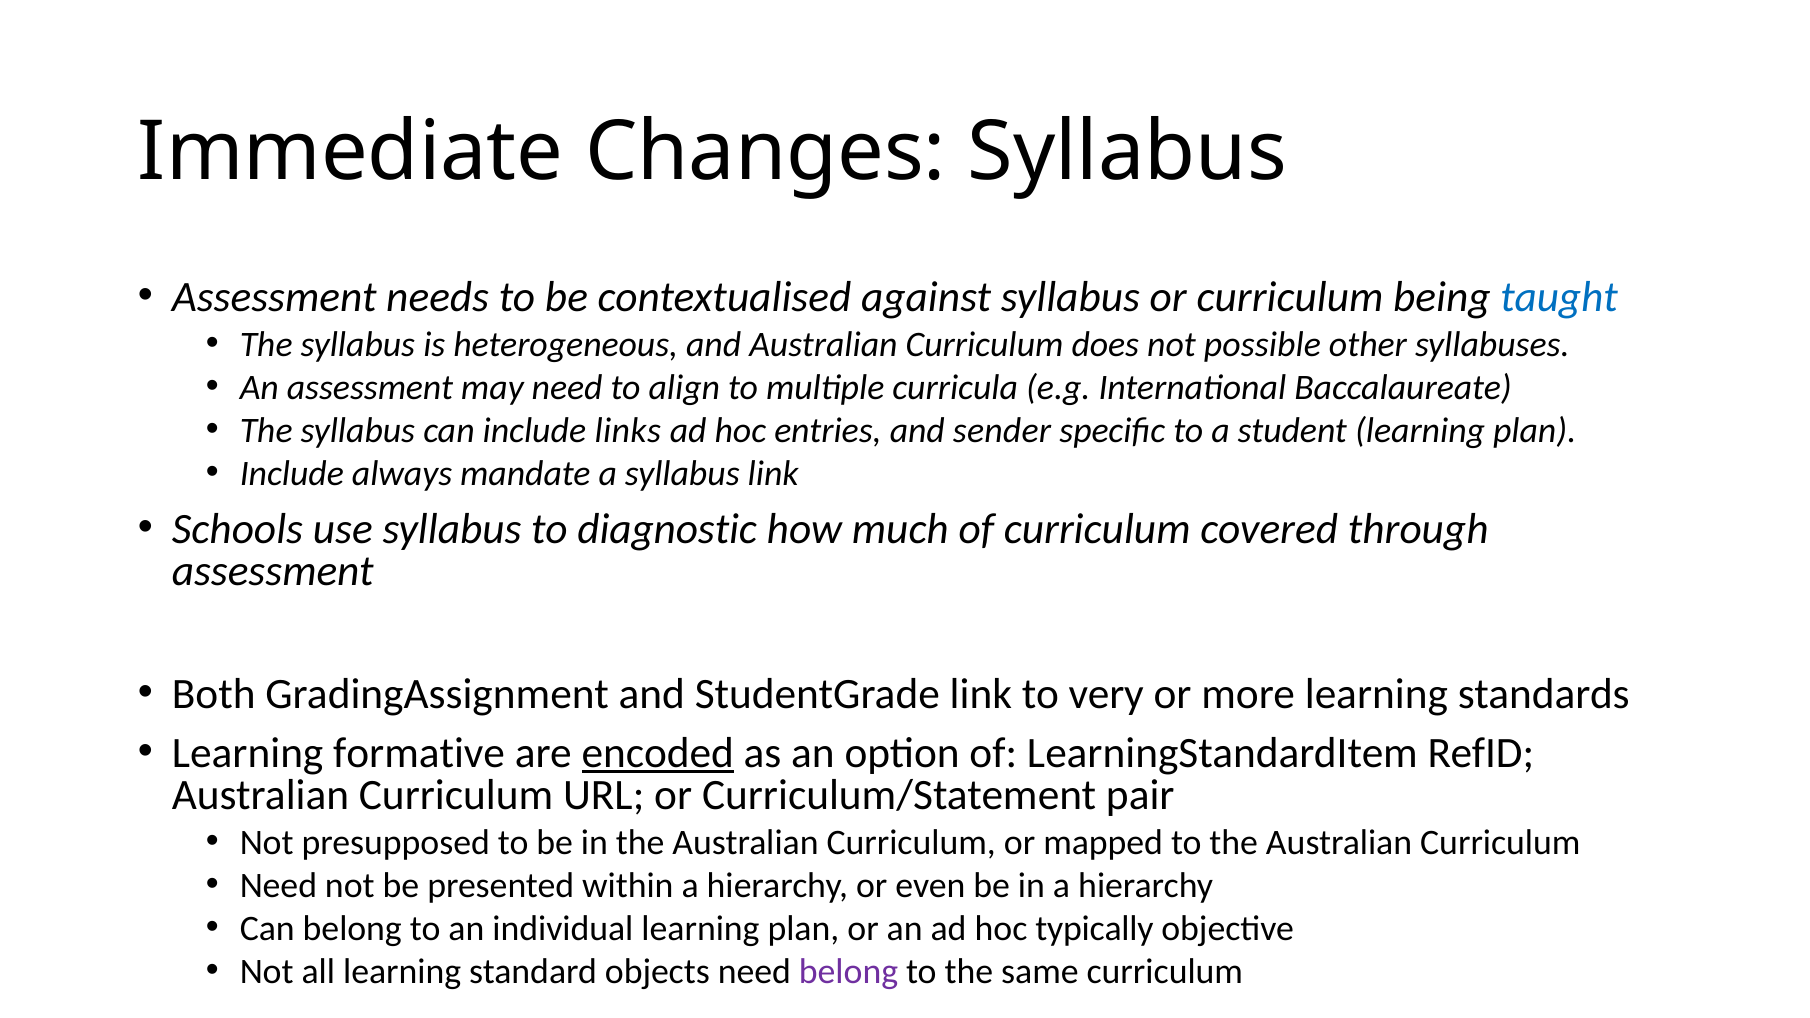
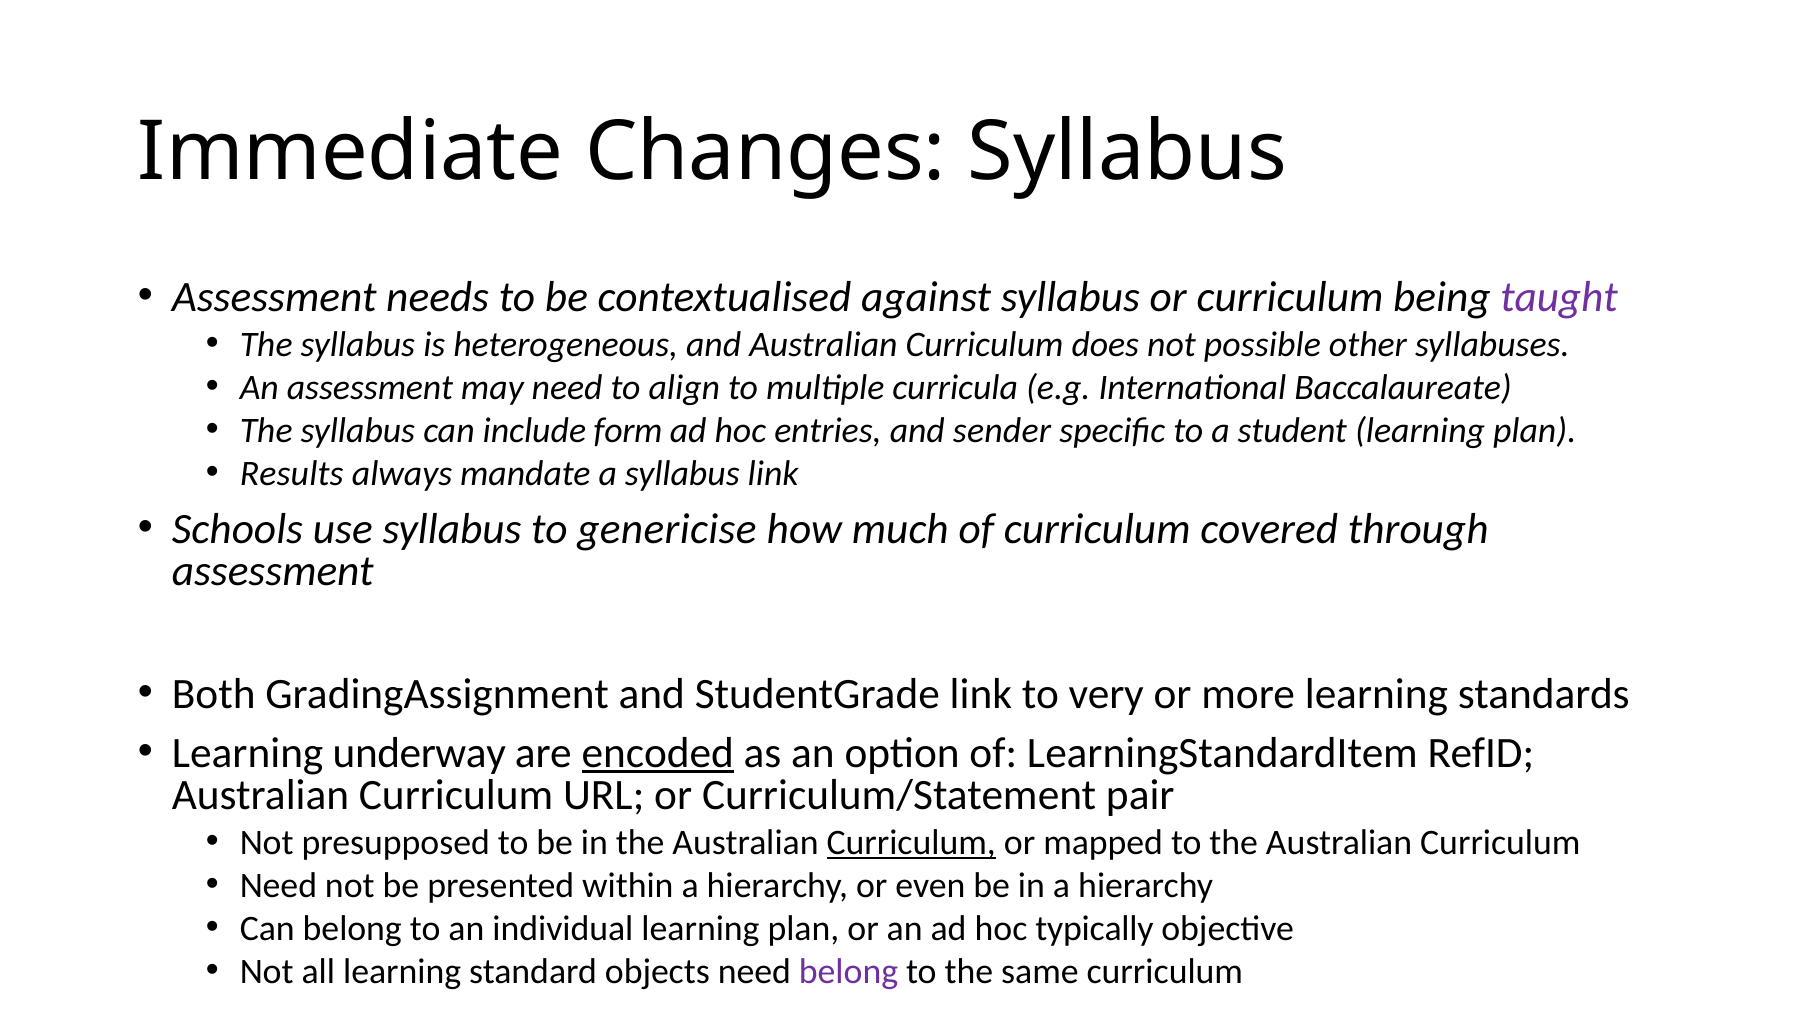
taught colour: blue -> purple (1559, 297)
links: links -> form (628, 431)
Include: Include -> Results (292, 474)
diagnostic: diagnostic -> genericise (667, 529)
formative: formative -> underway (419, 753)
Curriculum underline: none -> present (911, 842)
